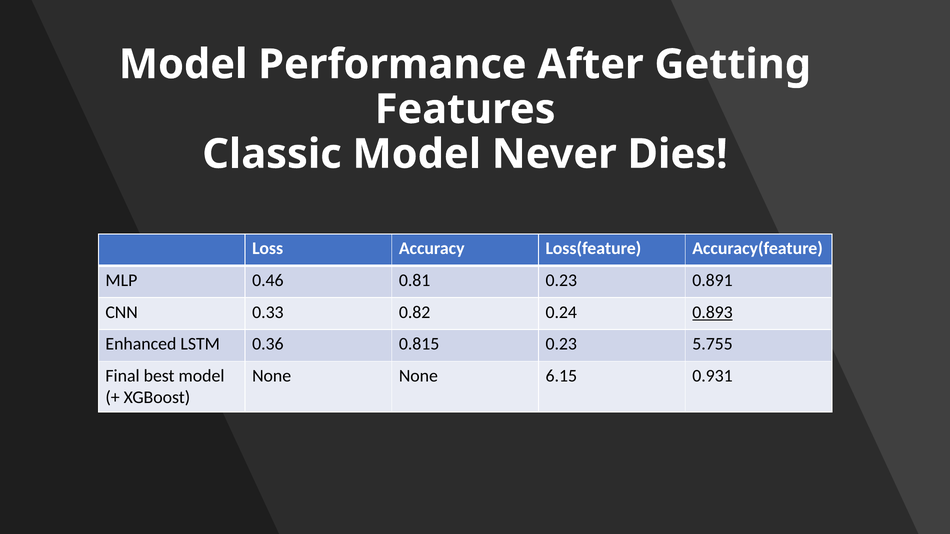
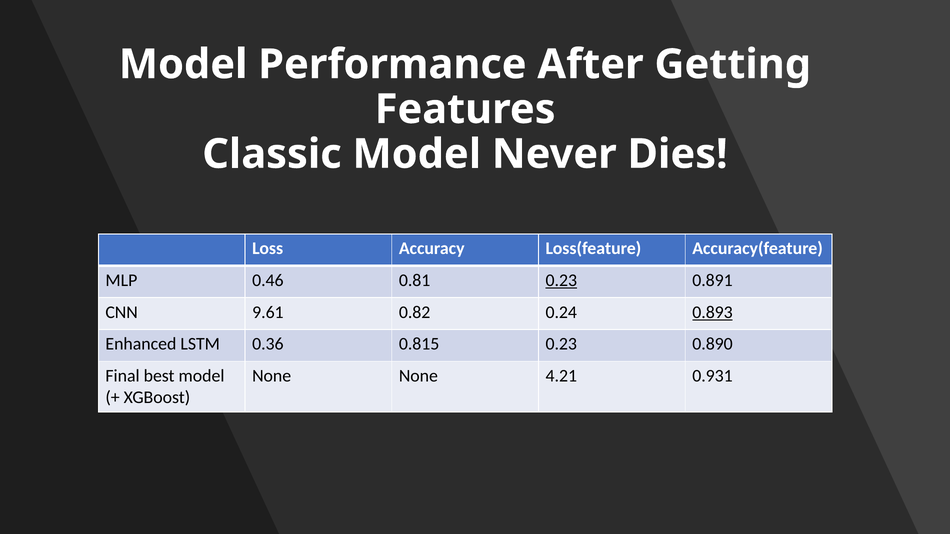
0.23 underline: none -> present (561, 281)
0.33: 0.33 -> 9.61 (268, 312)
5.755: 5.755 -> 0.890 (713, 344)
6.15: 6.15 -> 4.21 (561, 376)
